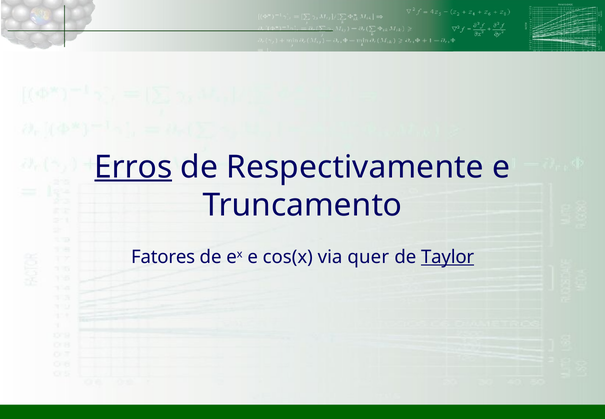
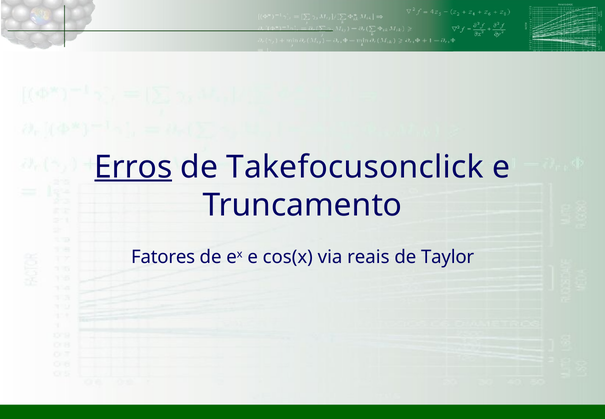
Respectivamente: Respectivamente -> Takefocusonclick (355, 167)
quer: quer -> reais (368, 257)
Taylor underline: present -> none (448, 257)
